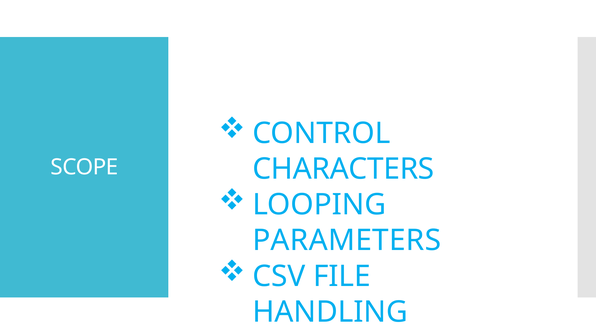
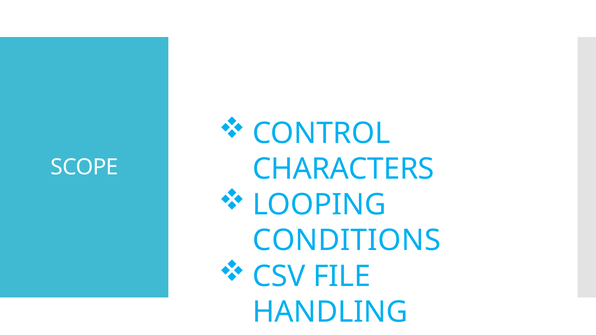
PARAMETERS: PARAMETERS -> CONDITIONS (347, 241)
